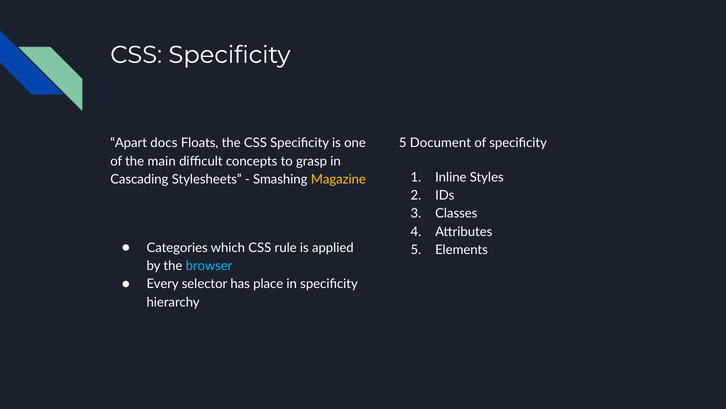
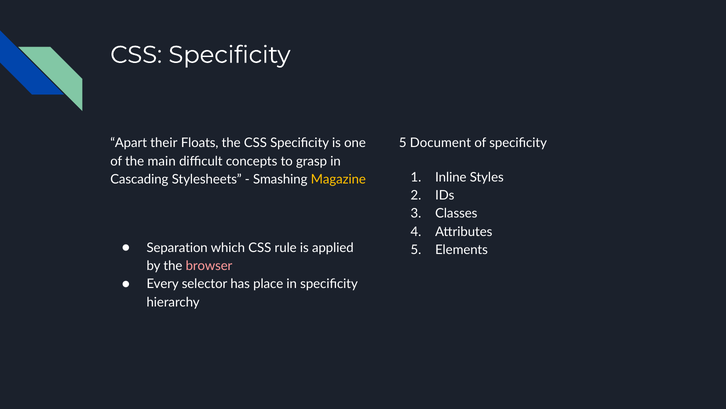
docs: docs -> their (164, 143)
Categories: Categories -> Separation (177, 247)
browser colour: light blue -> pink (209, 266)
